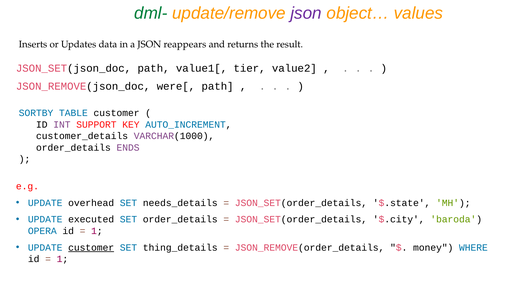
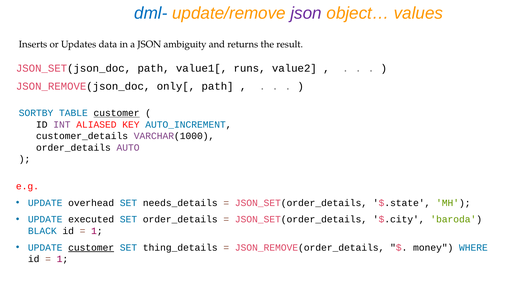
dml- colour: green -> blue (151, 13)
reappears: reappears -> ambiguity (185, 44)
tier: tier -> runs (250, 68)
were[: were[ -> only[ (176, 86)
customer underline: none -> present (117, 113)
SUPPORT: SUPPORT -> ALIASED (96, 124)
ENDS: ENDS -> AUTO (128, 147)
OPERA: OPERA -> BLACK (42, 231)
